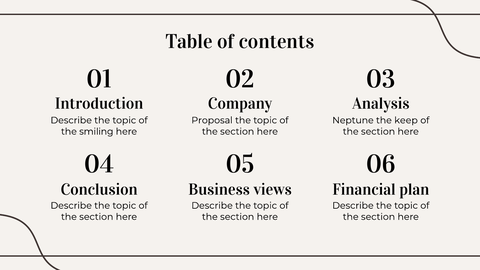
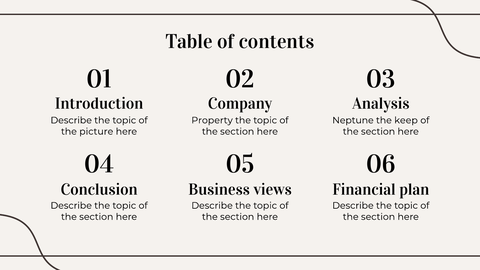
Proposal: Proposal -> Property (212, 120)
smiling: smiling -> picture (96, 132)
